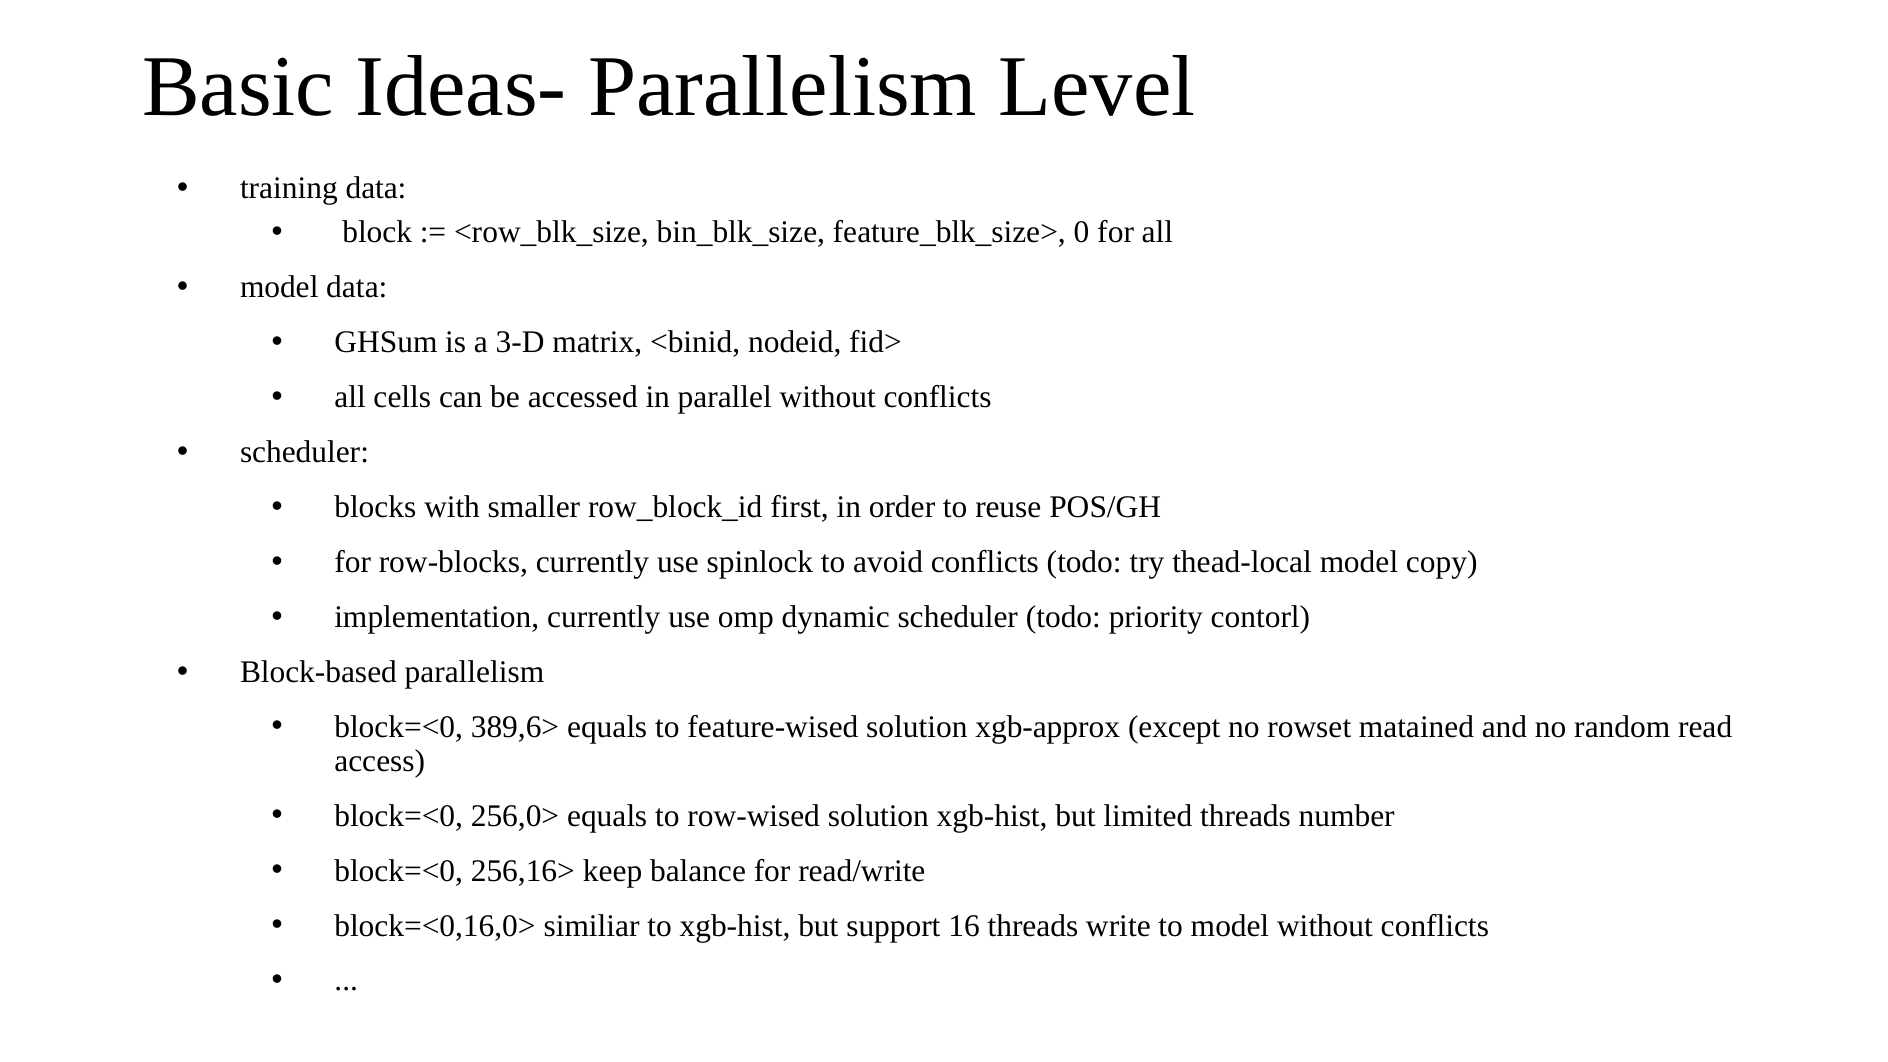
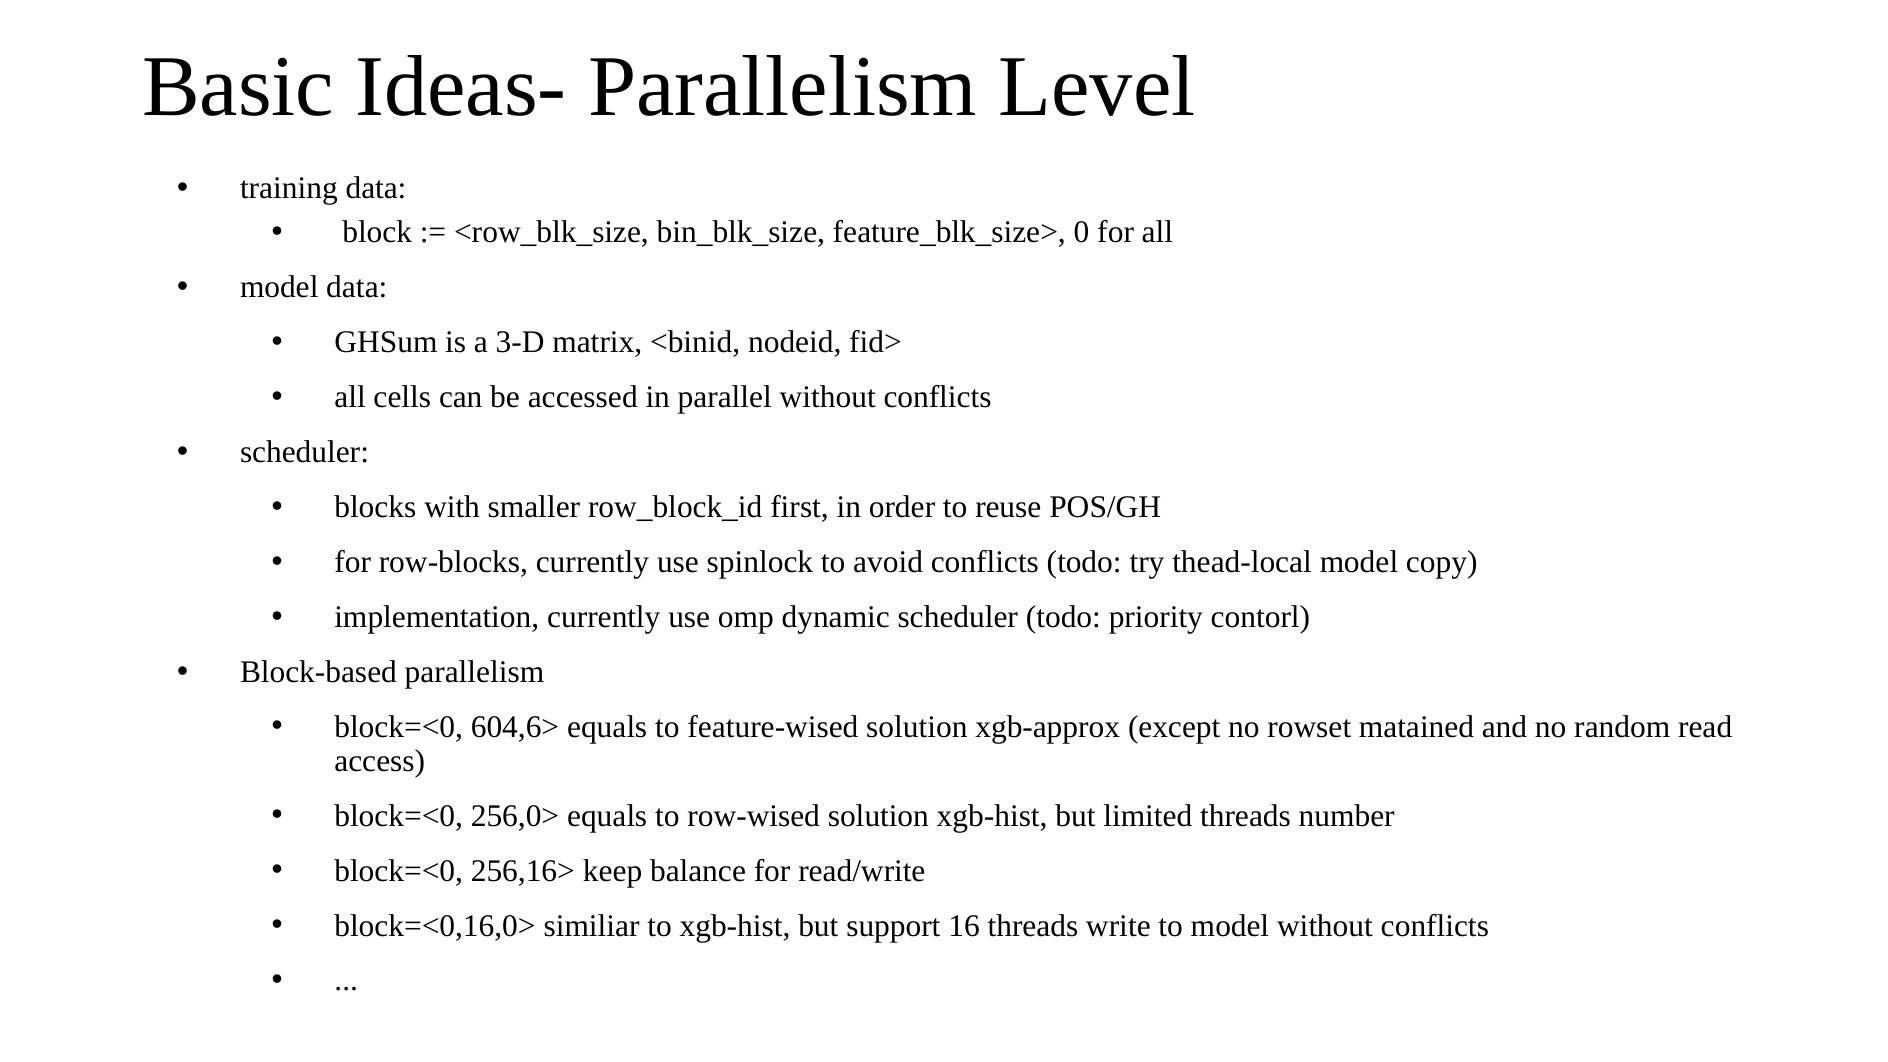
389,6>: 389,6> -> 604,6> (515, 727)
